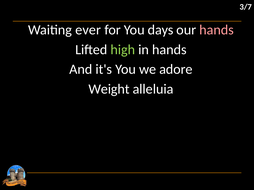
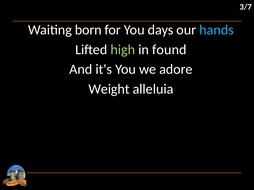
ever: ever -> born (88, 30)
hands colour: pink -> light blue (217, 30)
in hands: hands -> found (169, 50)
